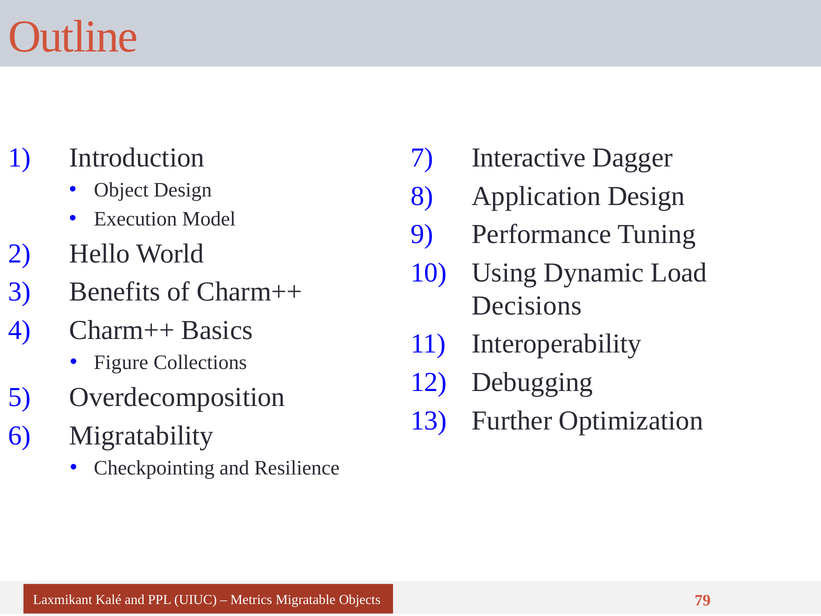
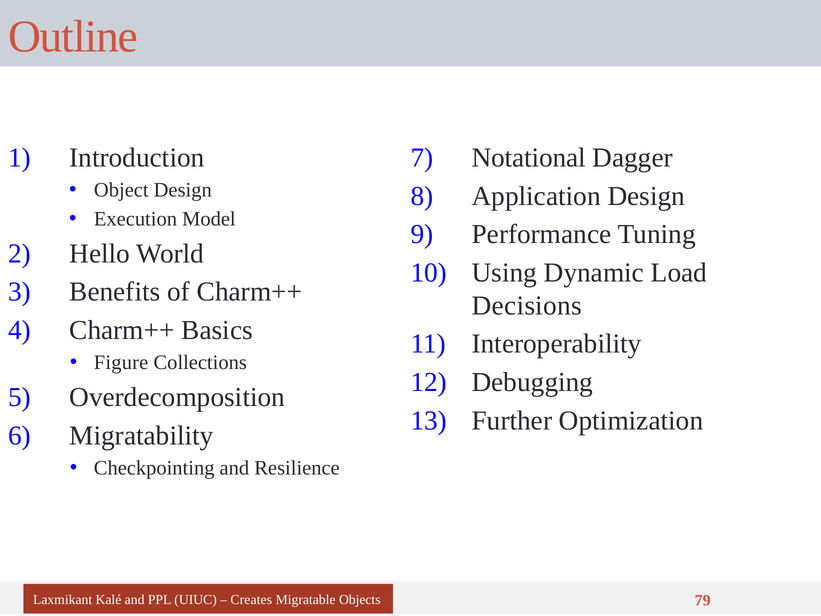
Interactive: Interactive -> Notational (529, 158)
Metrics: Metrics -> Creates (251, 599)
